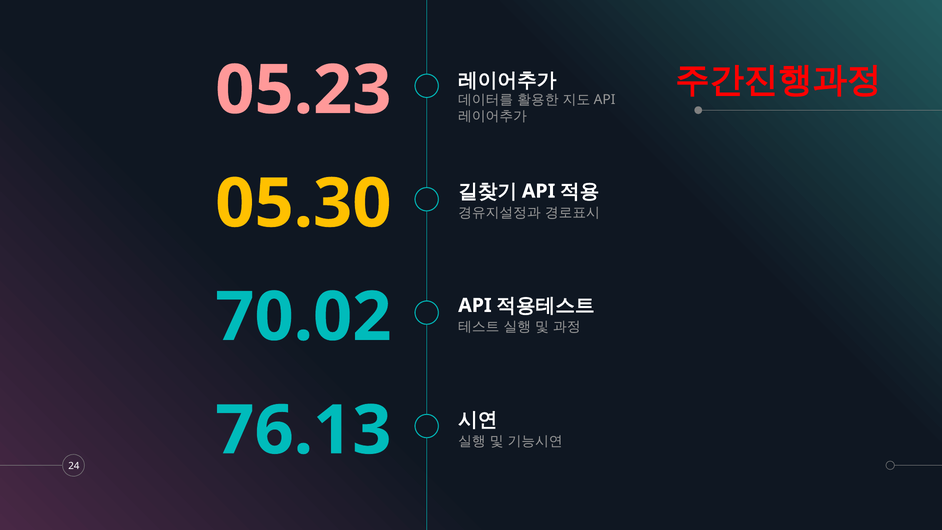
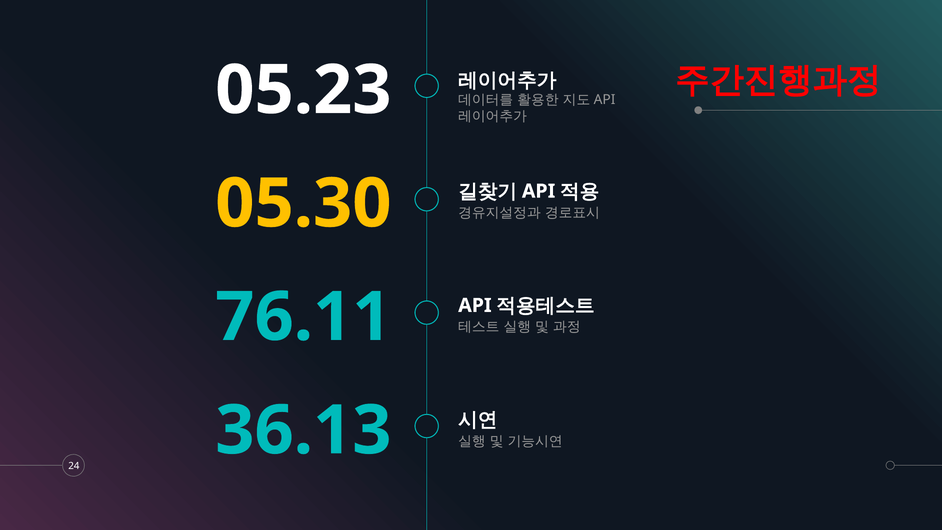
05.23 colour: pink -> white (303, 90)
70.02: 70.02 -> 76.11 (303, 317)
76.13: 76.13 -> 36.13 (303, 431)
